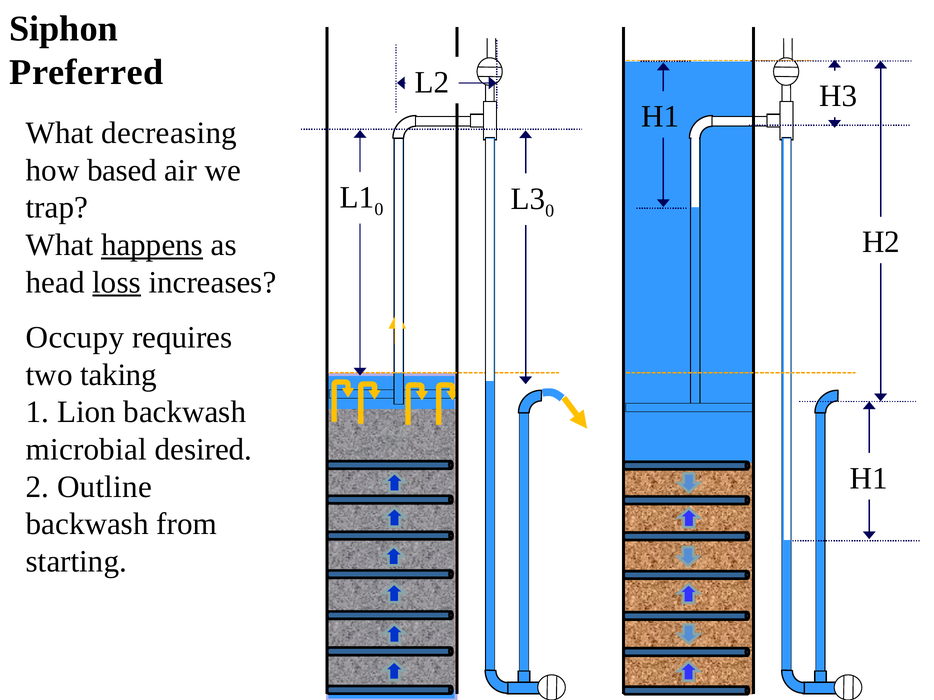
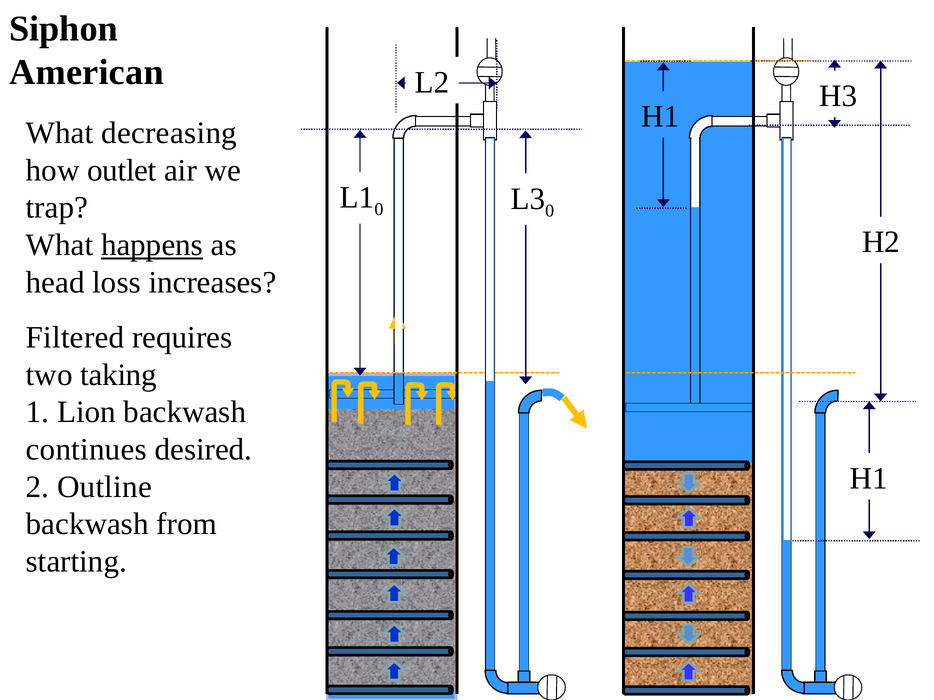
Preferred: Preferred -> American (87, 73)
based: based -> outlet (122, 170)
loss underline: present -> none (117, 282)
Occupy: Occupy -> Filtered (75, 338)
microbial: microbial -> continues (86, 450)
